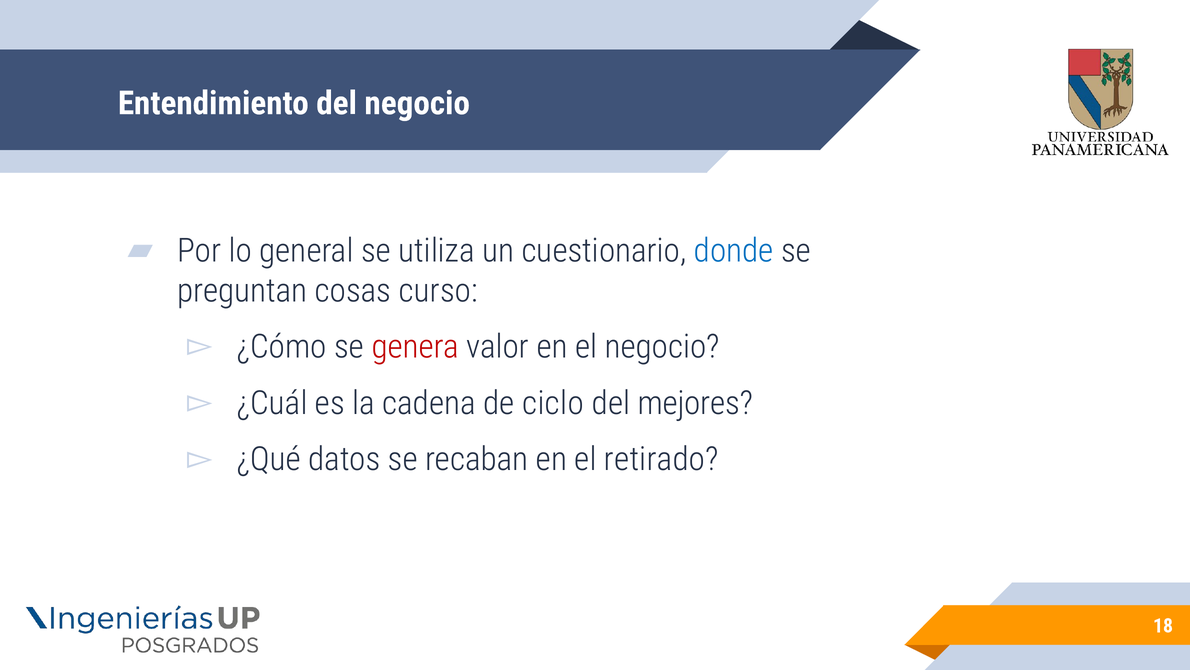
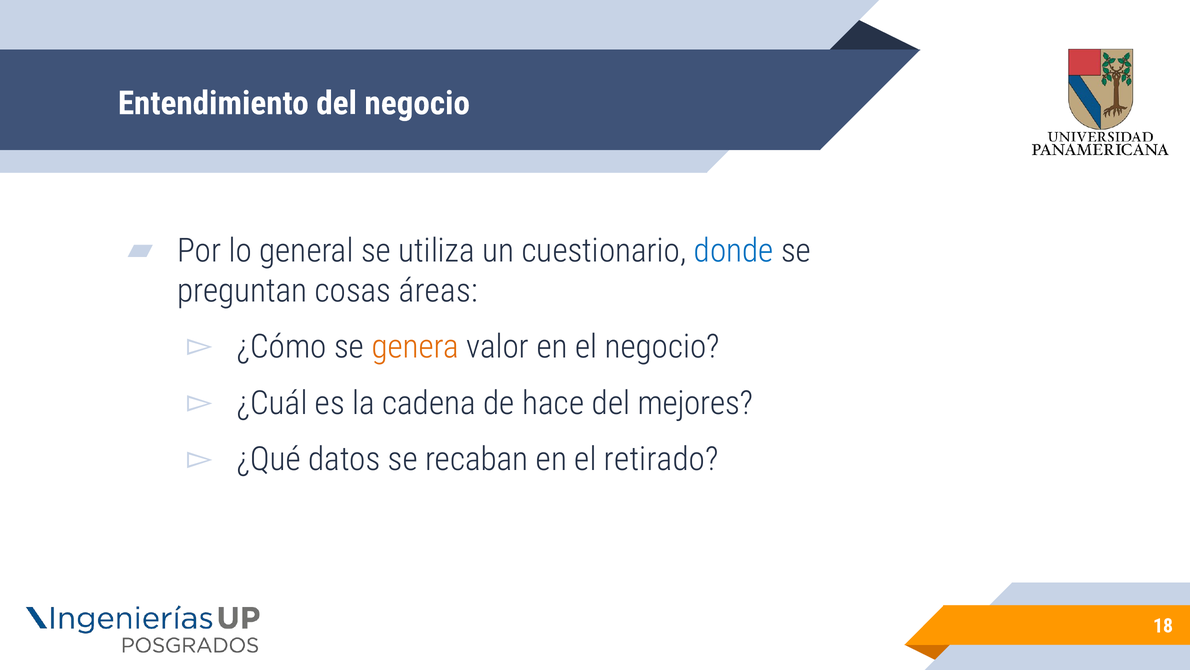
curso: curso -> áreas (438, 290)
genera colour: red -> orange (415, 347)
ciclo: ciclo -> hace (553, 403)
